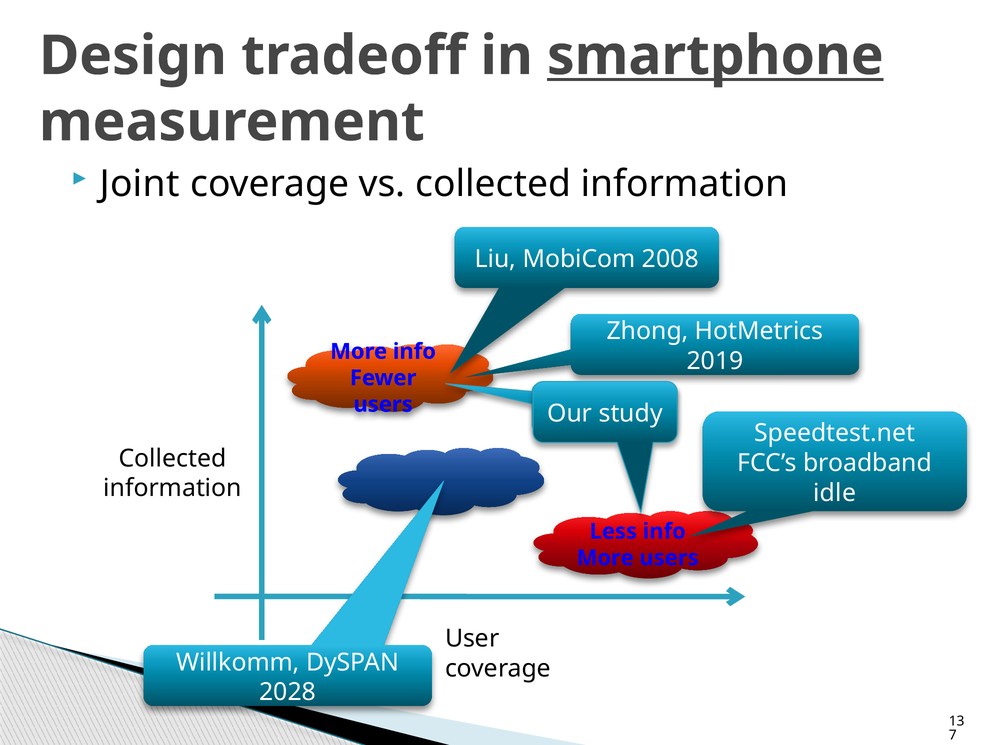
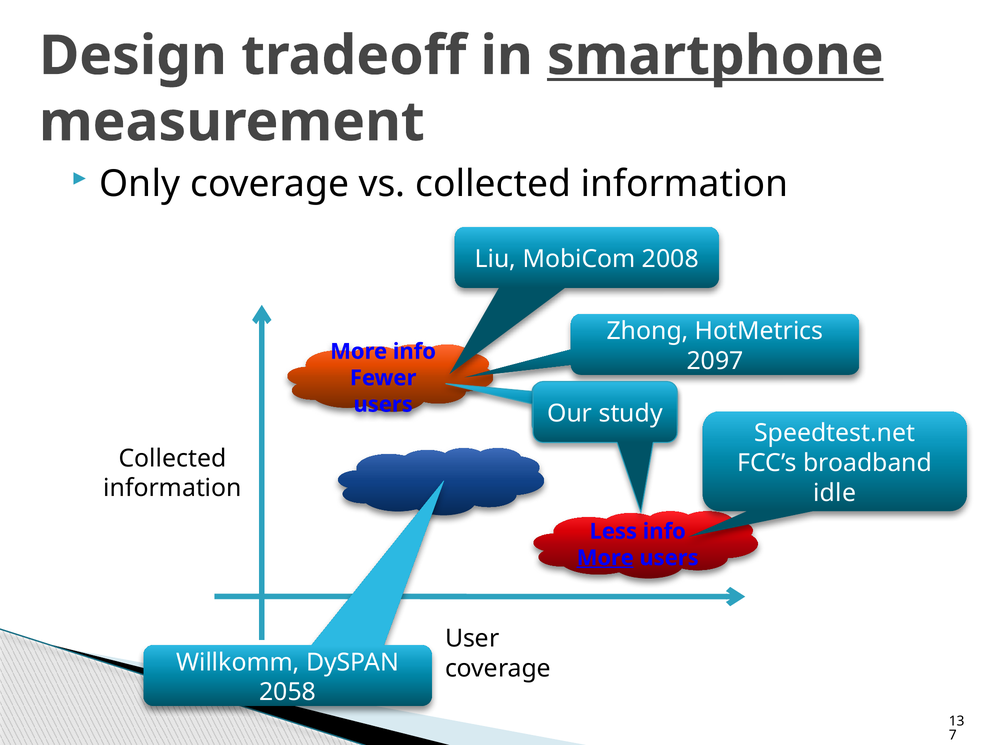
Joint: Joint -> Only (140, 184)
2019: 2019 -> 2097 (715, 361)
More underline: none -> present (605, 558)
2028: 2028 -> 2058 (288, 692)
